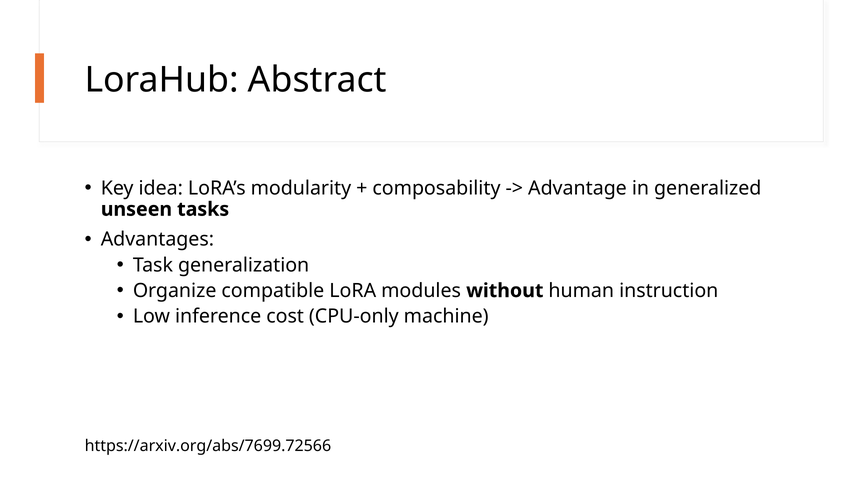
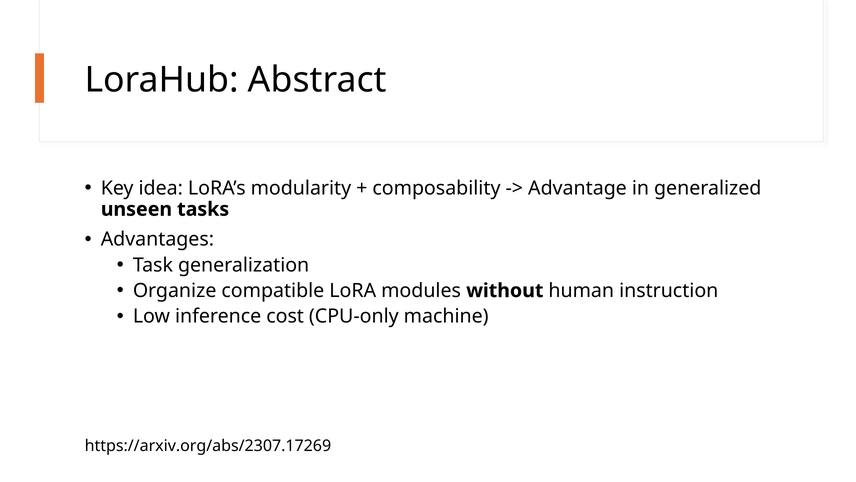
https://arxiv.org/abs/7699.72566: https://arxiv.org/abs/7699.72566 -> https://arxiv.org/abs/2307.17269 (208, 446)
